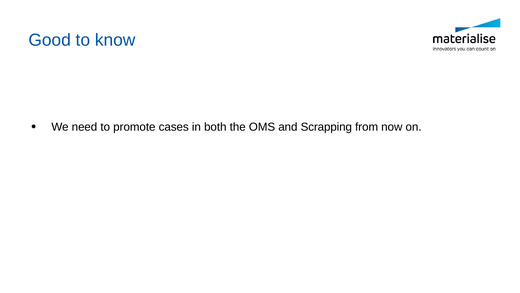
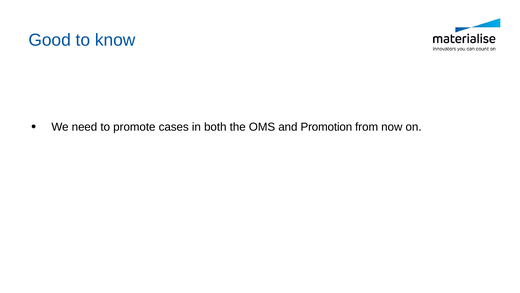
Scrapping: Scrapping -> Promotion (326, 127)
